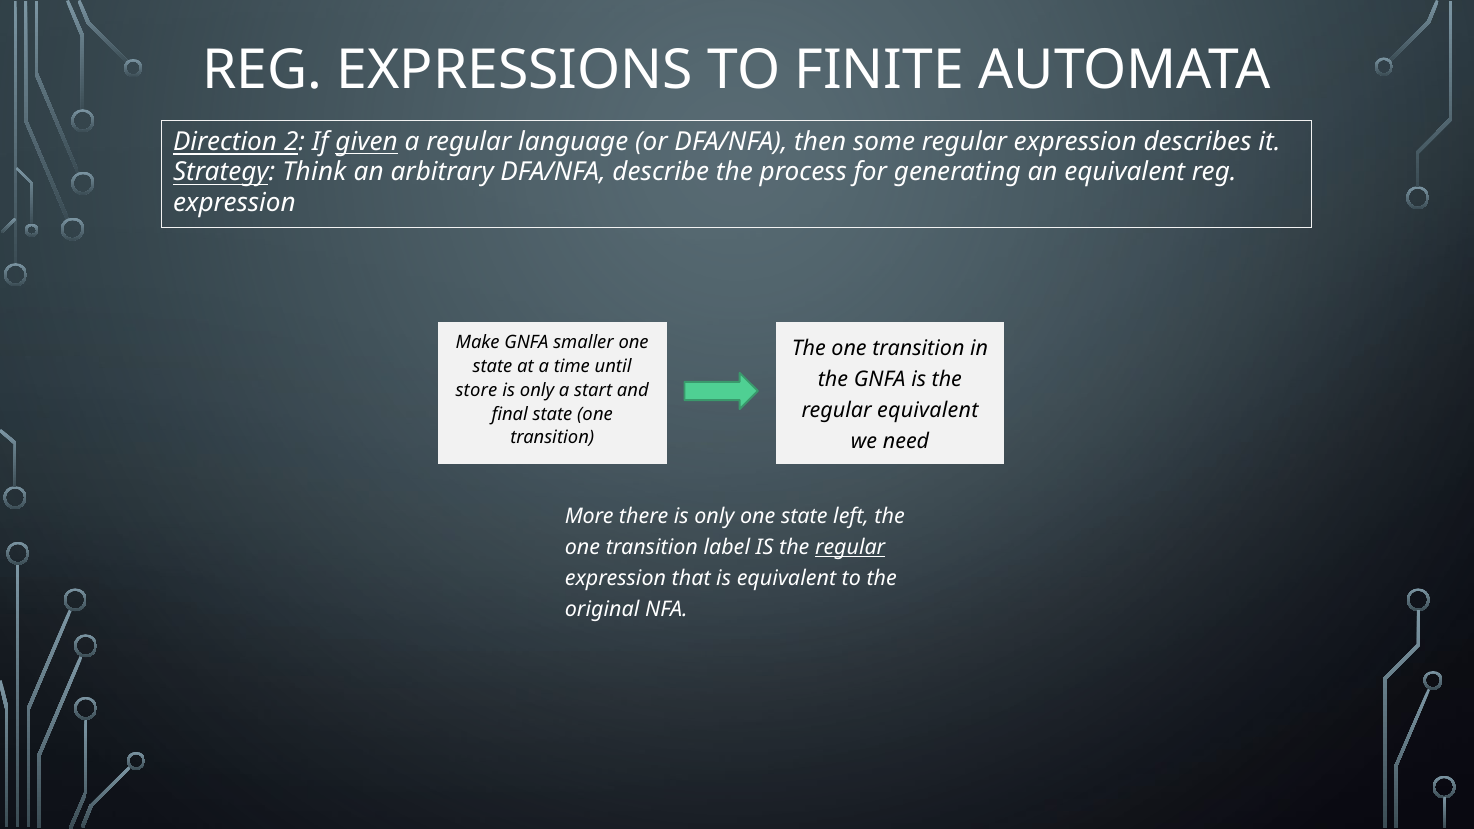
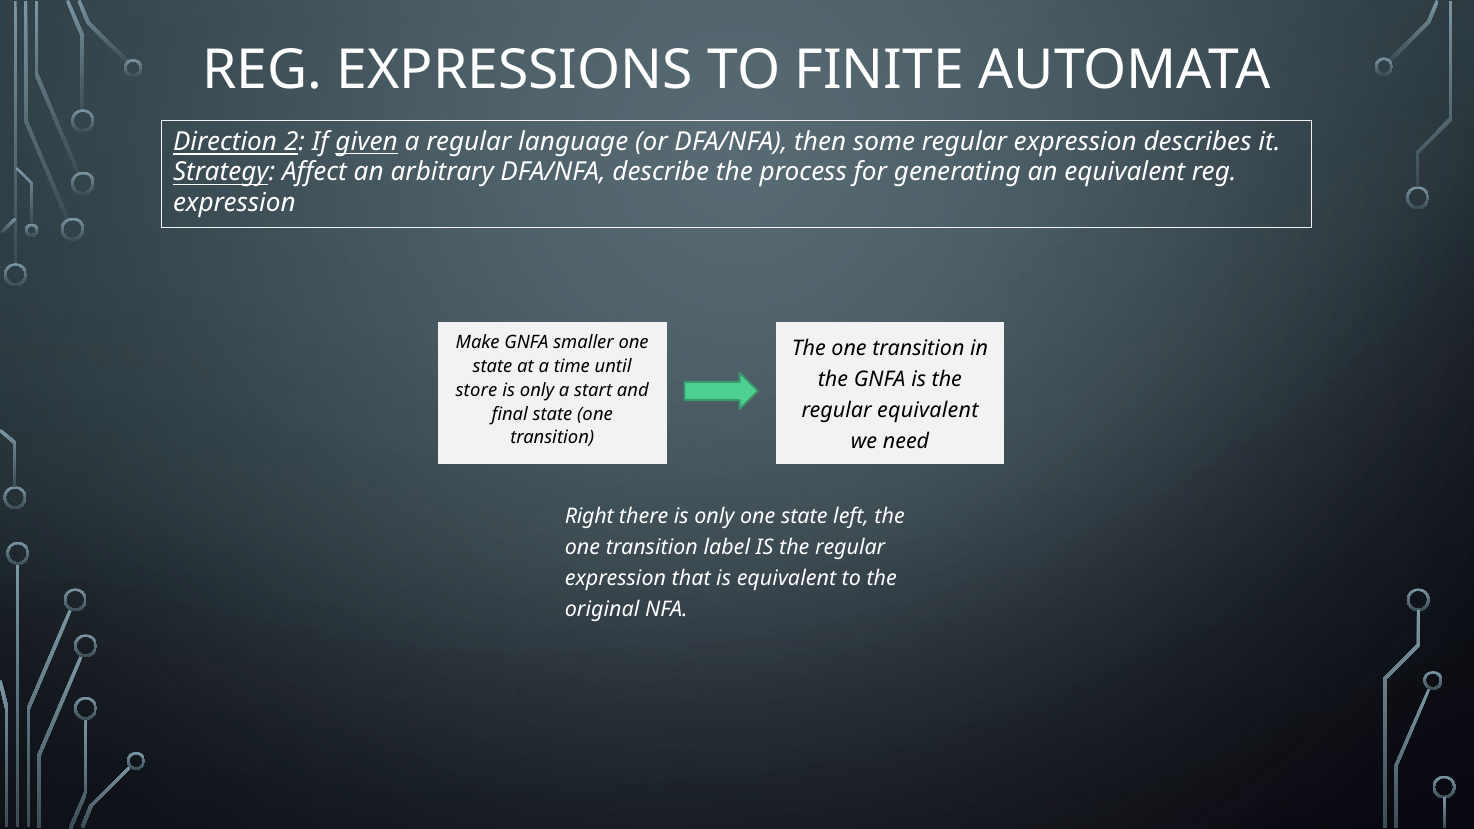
Think: Think -> Affect (314, 172)
More: More -> Right (589, 517)
regular underline: present -> none (850, 548)
